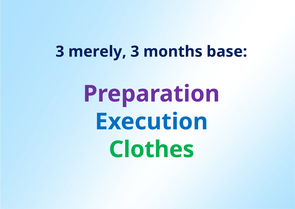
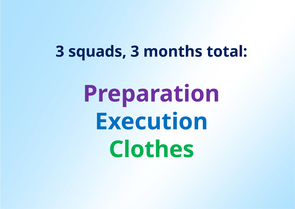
merely: merely -> squads (97, 52)
base: base -> total (227, 52)
